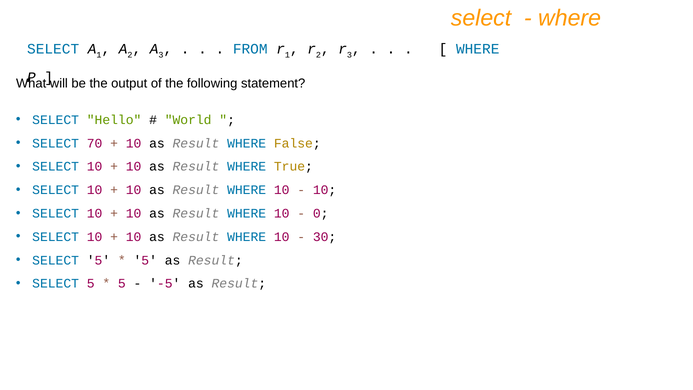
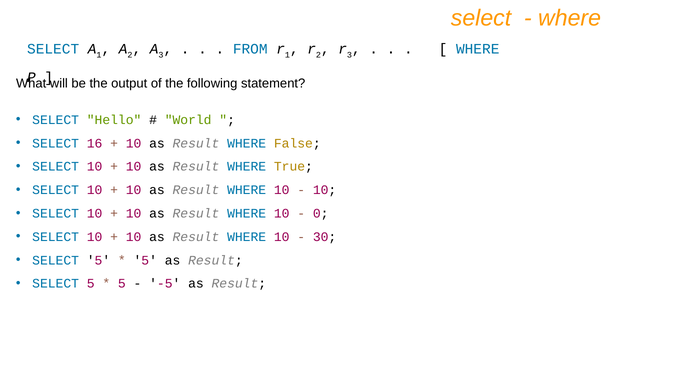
70: 70 -> 16 (95, 143)
